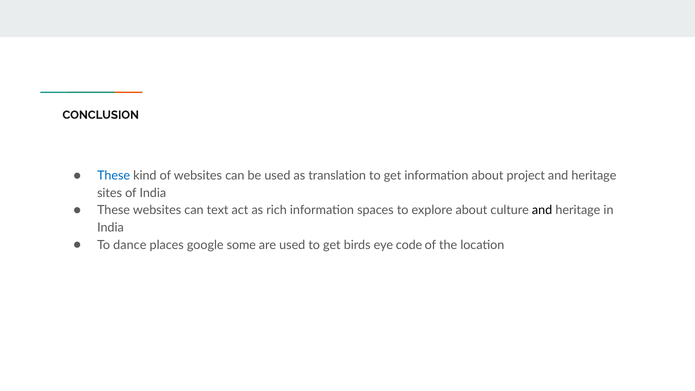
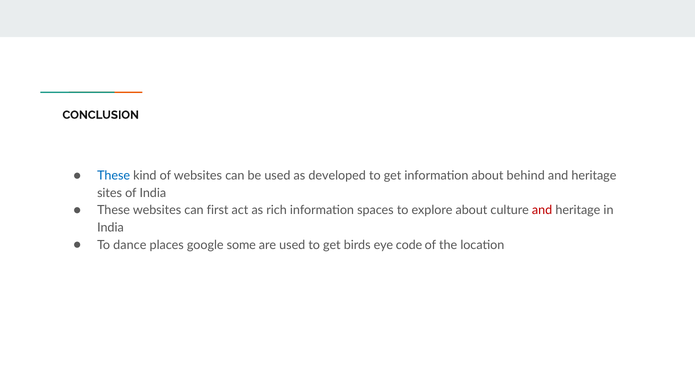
translation: translation -> developed (337, 176)
project: project -> behind (526, 176)
text: text -> first (218, 210)
and colour: black -> red (542, 210)
